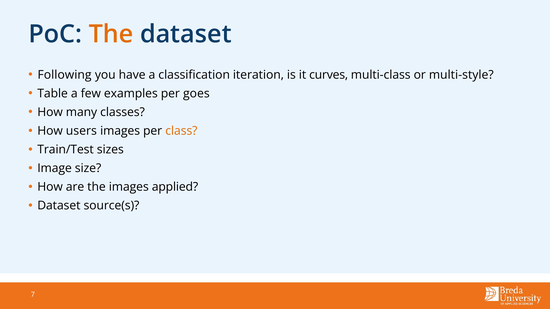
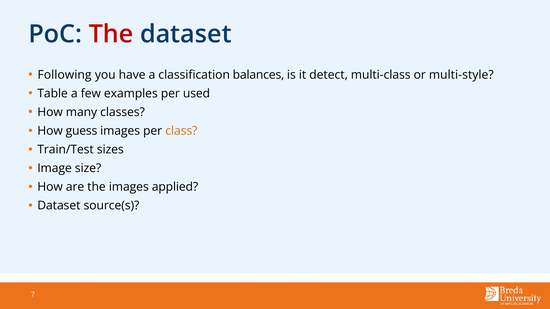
The colour: orange -> red (111, 34)
iteration: iteration -> balances (258, 75)
curves: curves -> detect (329, 75)
goes: goes -> used (196, 94)
users: users -> guess (82, 131)
